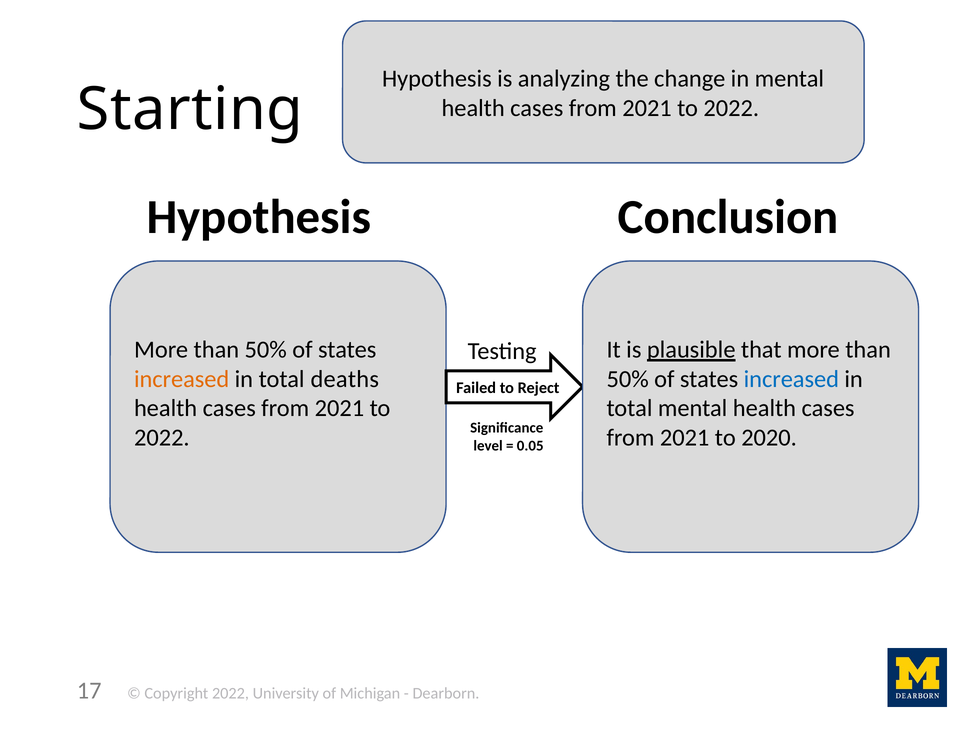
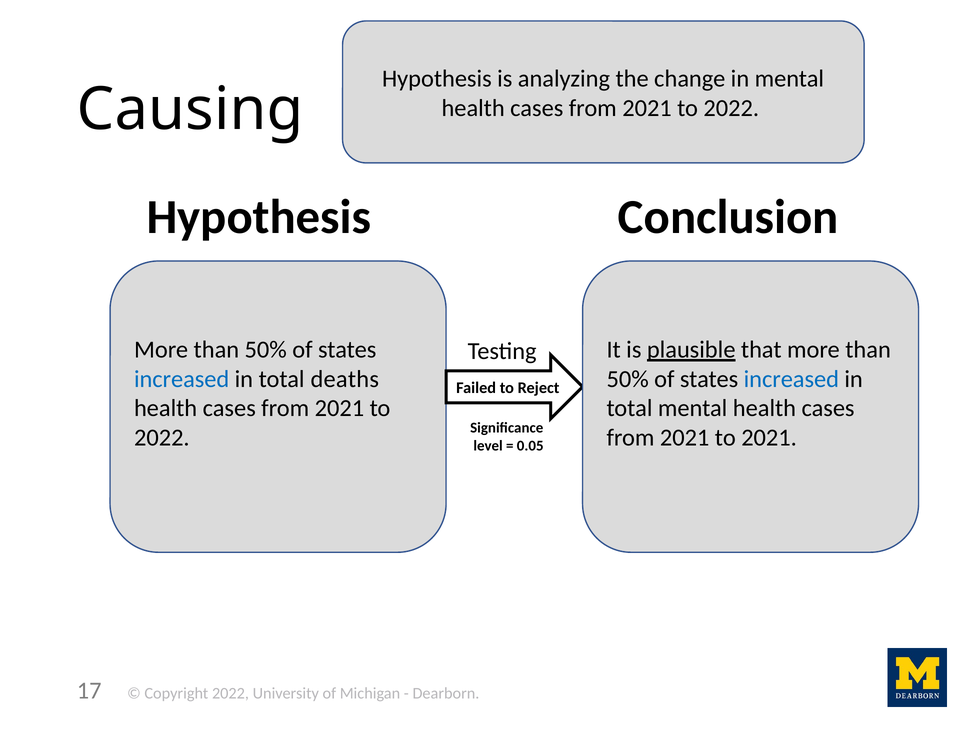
Starting: Starting -> Causing (190, 109)
increased colour: orange -> blue (182, 379)
to 2020: 2020 -> 2021 (769, 438)
